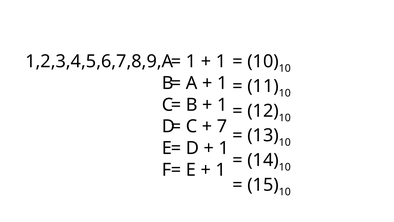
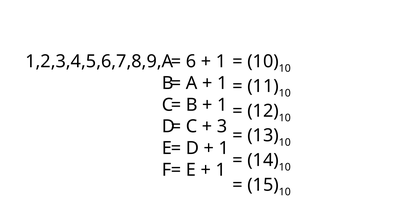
1: 1 -> 6 (191, 61)
7: 7 -> 3 (222, 126)
